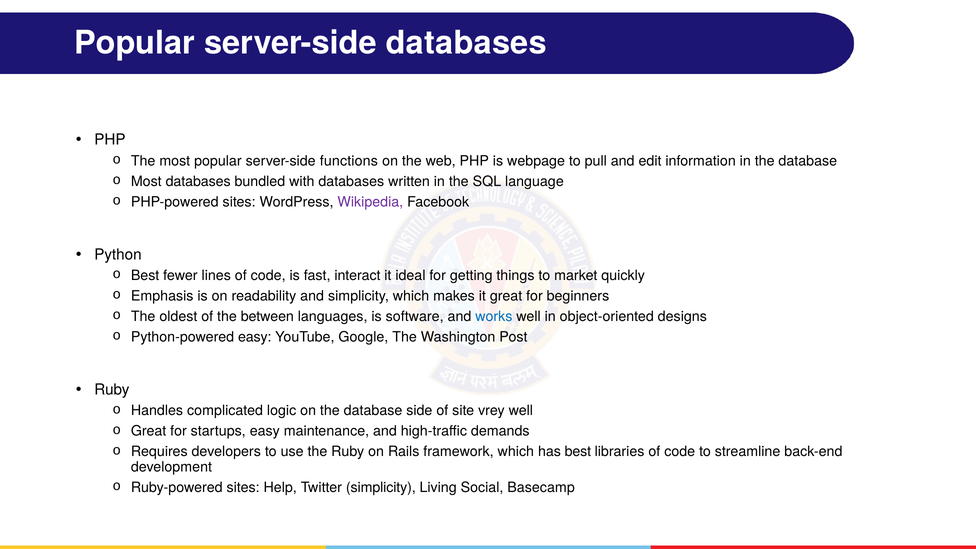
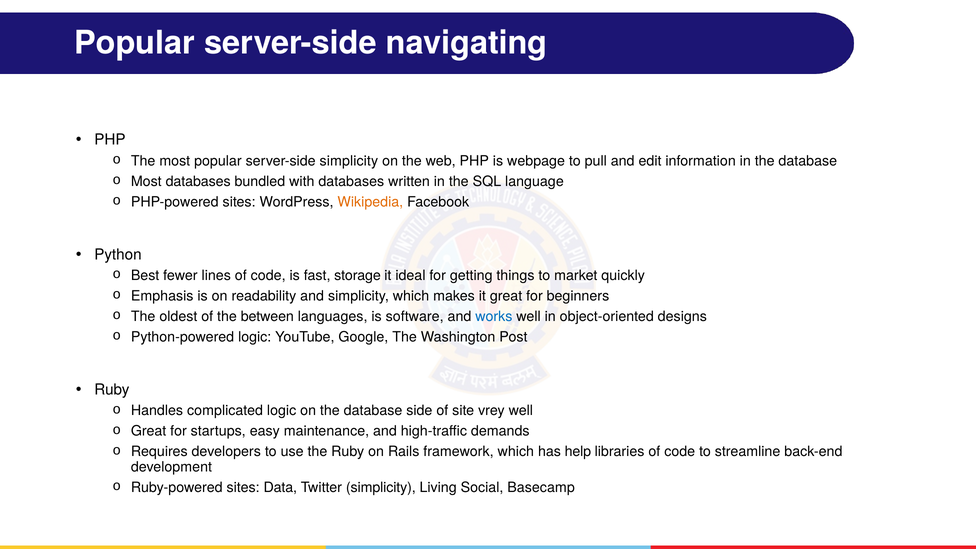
server-side databases: databases -> navigating (467, 43)
server-side functions: functions -> simplicity (349, 161)
Wikipedia colour: purple -> orange (370, 202)
interact: interact -> storage (357, 276)
Python-powered easy: easy -> logic (255, 337)
has best: best -> help (578, 452)
Help: Help -> Data (280, 487)
